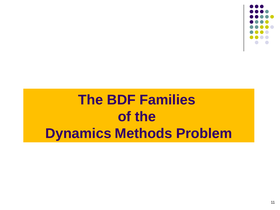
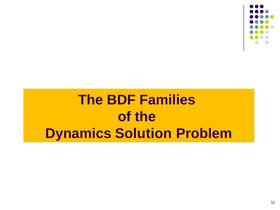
Methods: Methods -> Solution (143, 133)
